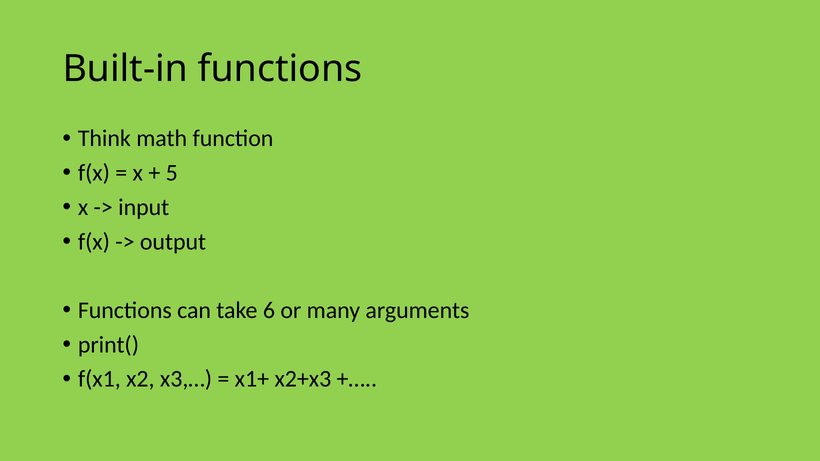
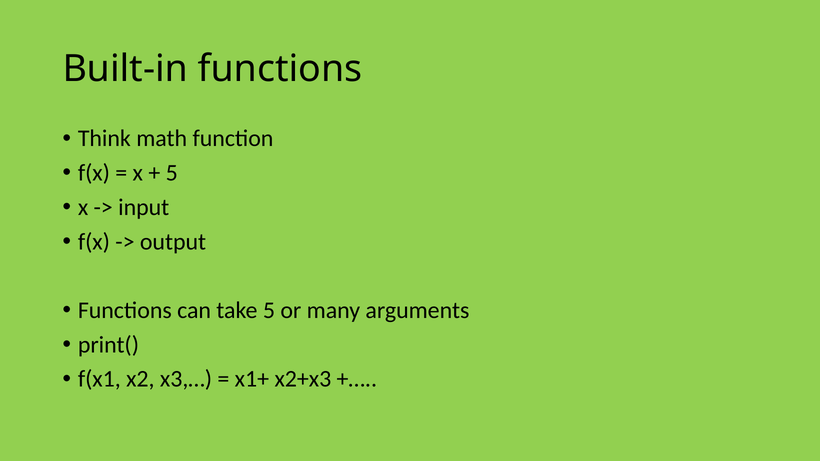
take 6: 6 -> 5 (269, 311)
